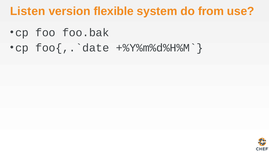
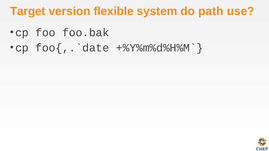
Listen: Listen -> Target (28, 11)
from: from -> path (211, 11)
